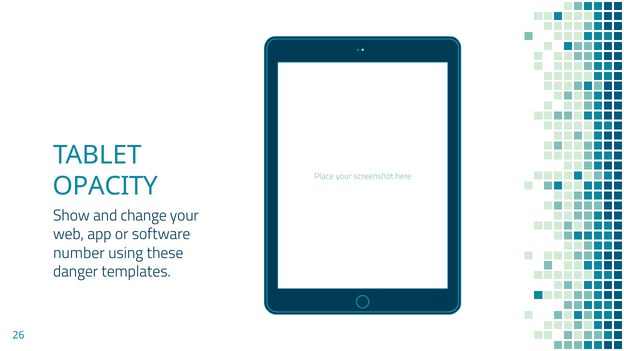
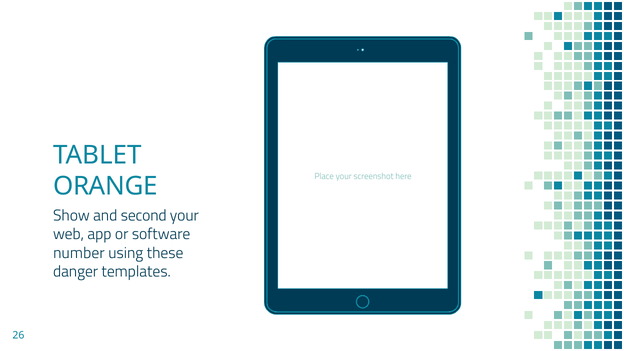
OPACITY: OPACITY -> ORANGE (105, 186)
change: change -> second (144, 216)
